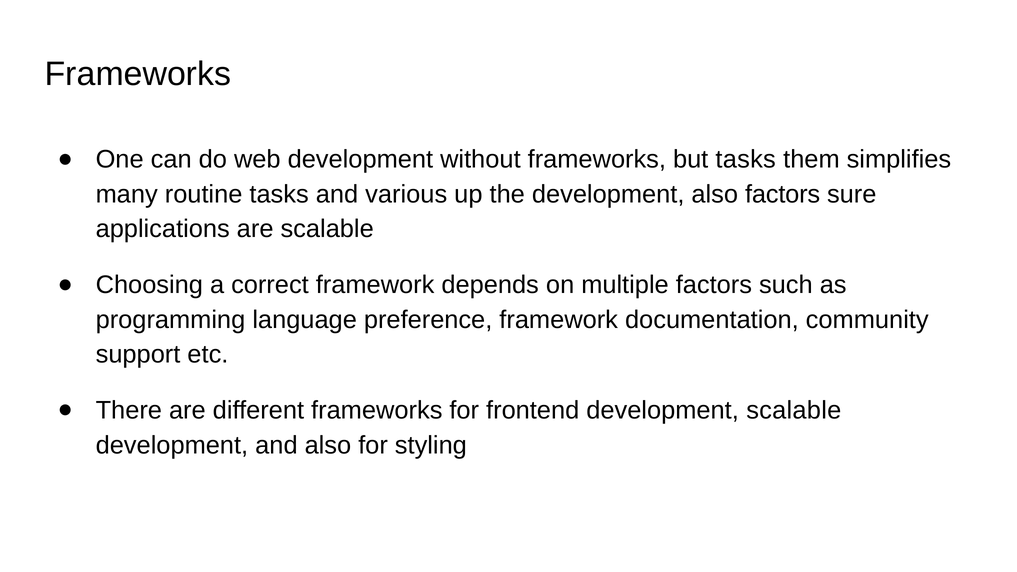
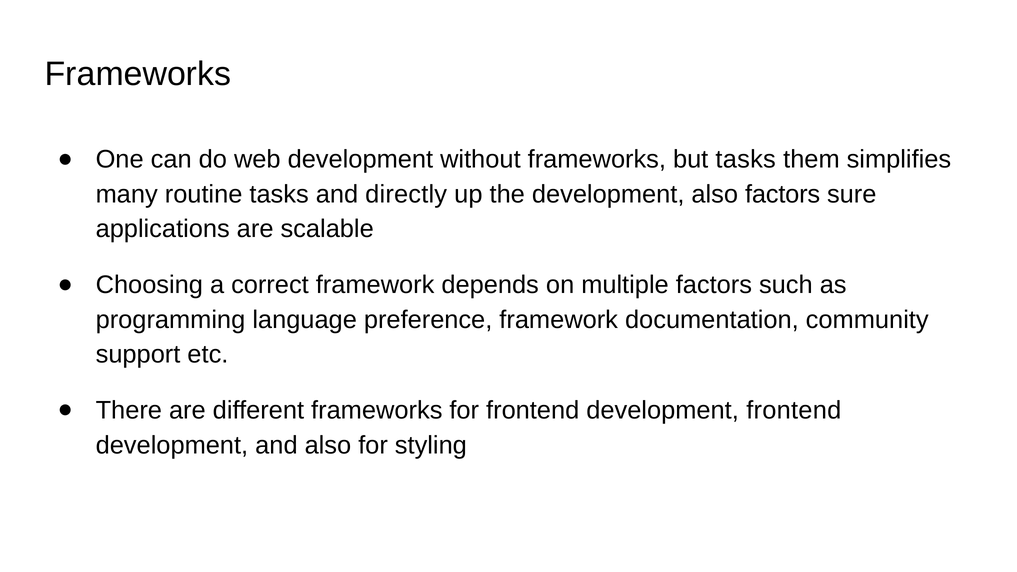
various: various -> directly (406, 194)
development scalable: scalable -> frontend (794, 411)
